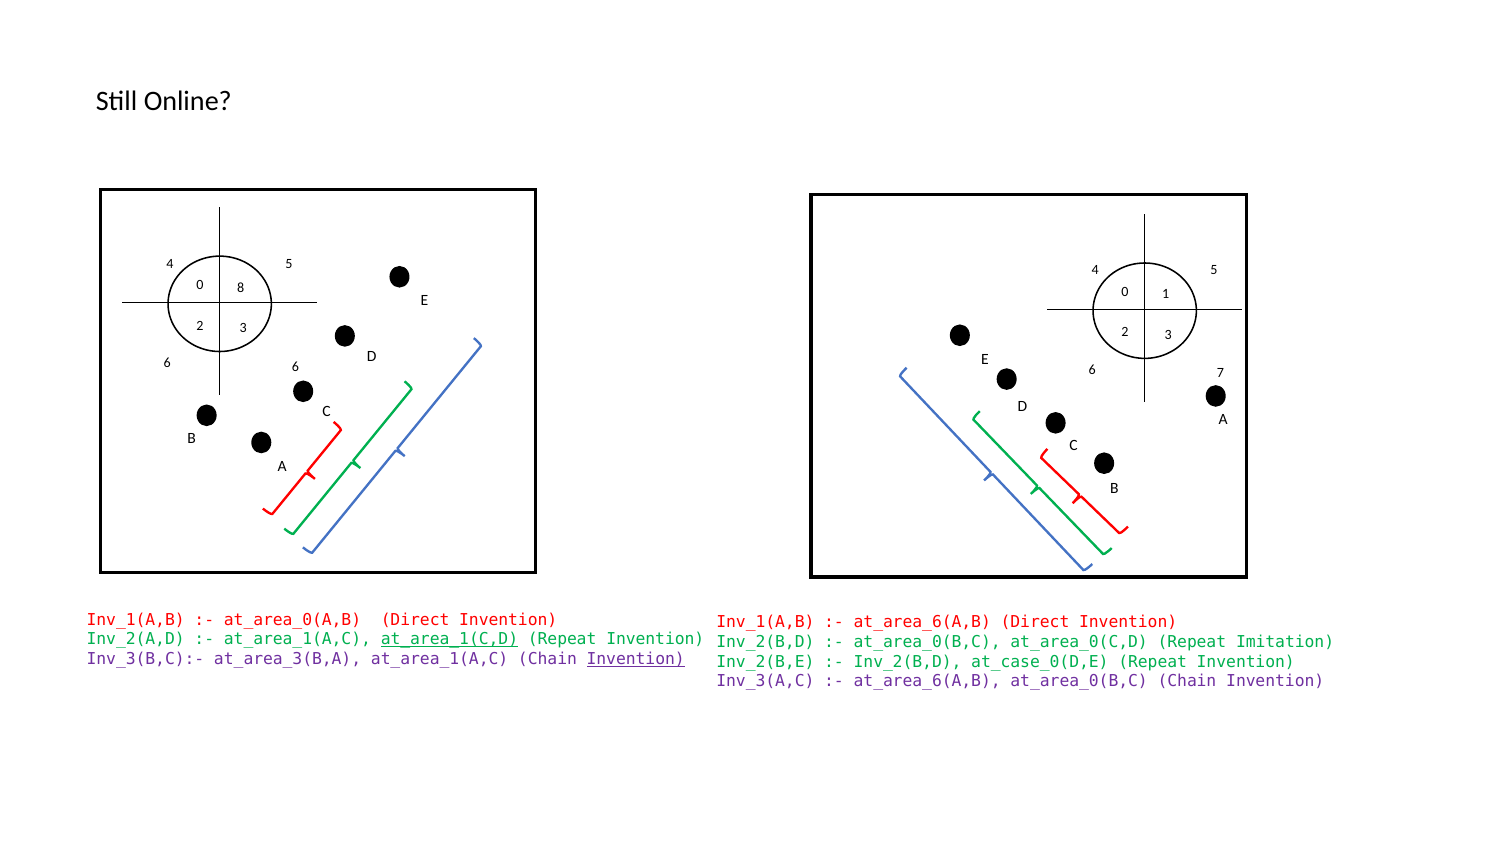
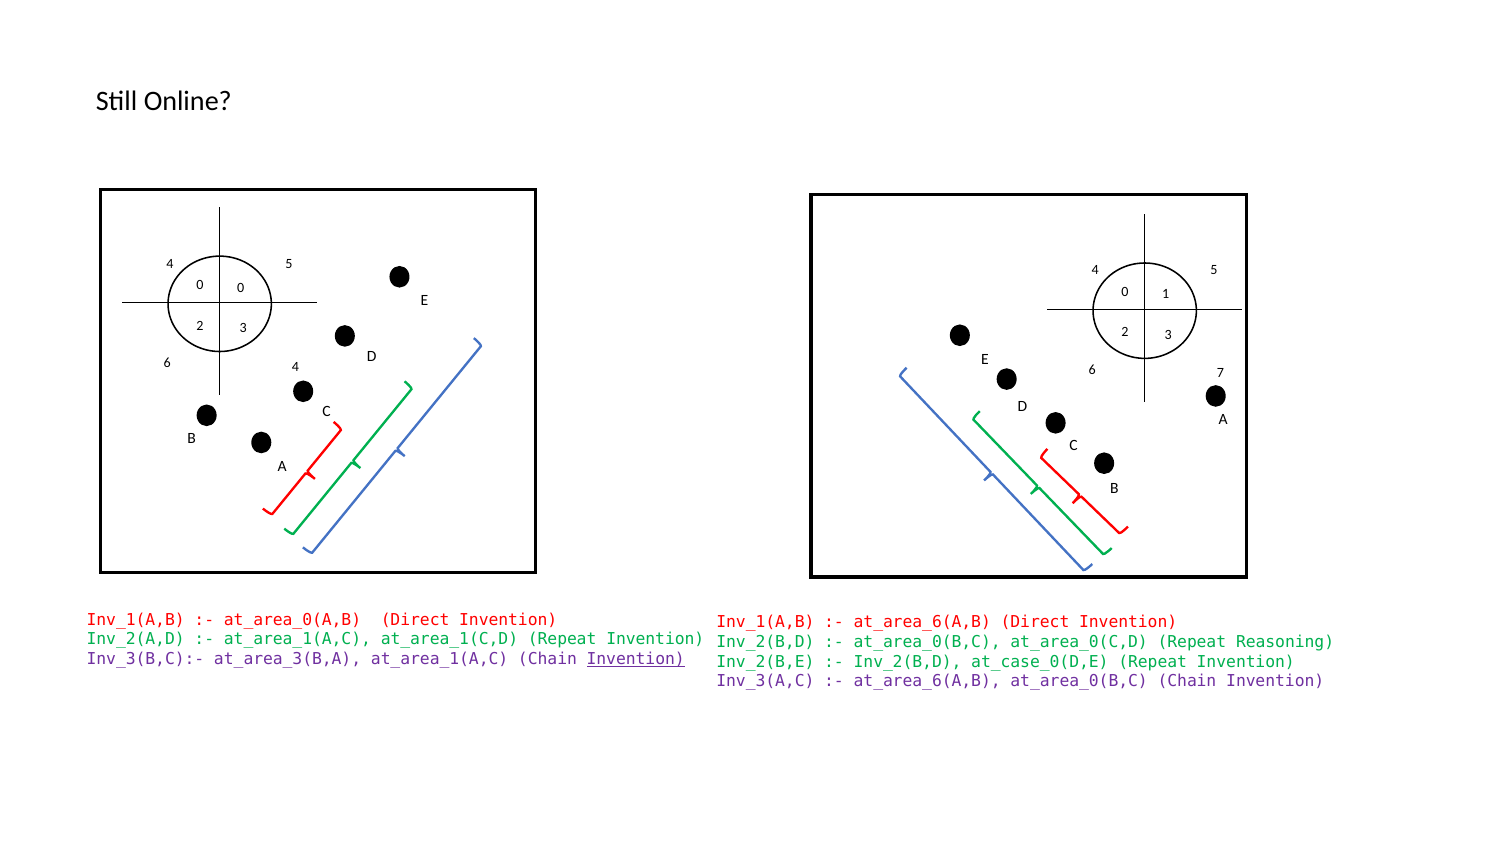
0 8: 8 -> 0 (241, 287)
6 6: 6 -> 4 (295, 366)
at_area_1(C,D underline: present -> none (449, 639)
Imitation: Imitation -> Reasoning (1285, 642)
